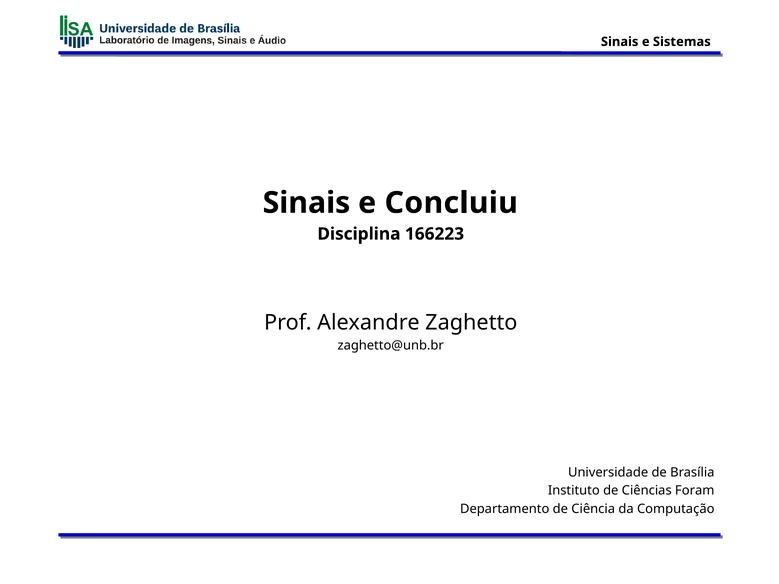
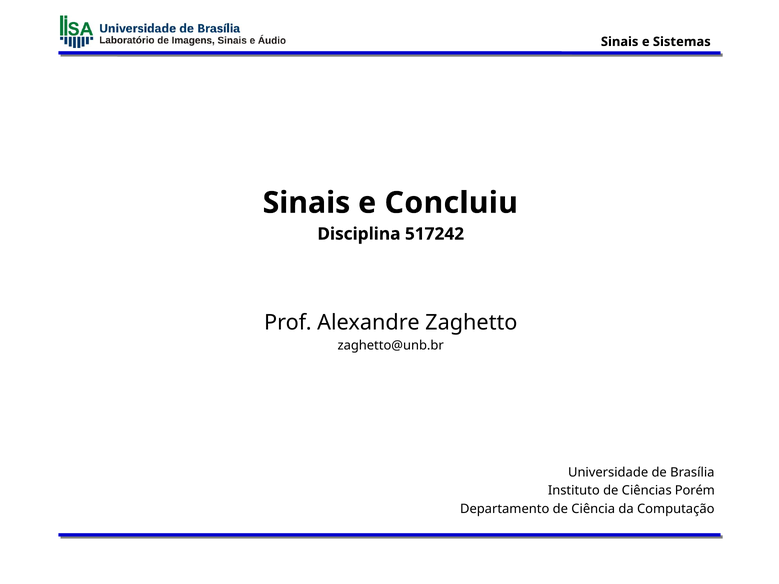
166223: 166223 -> 517242 (435, 234)
Foram: Foram -> Porém (695, 491)
